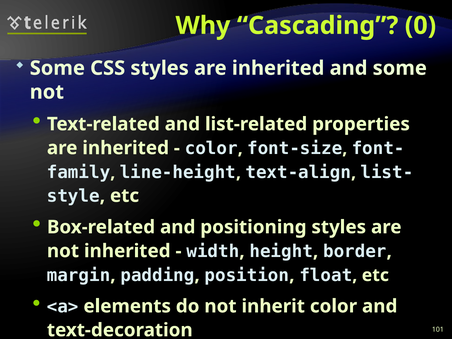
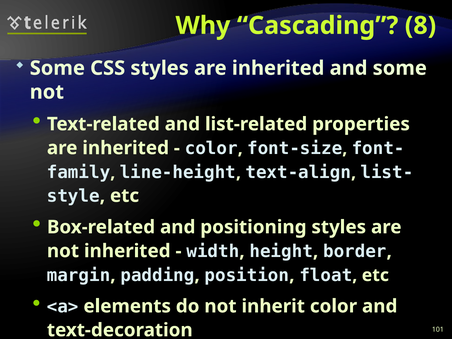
0: 0 -> 8 (420, 26)
